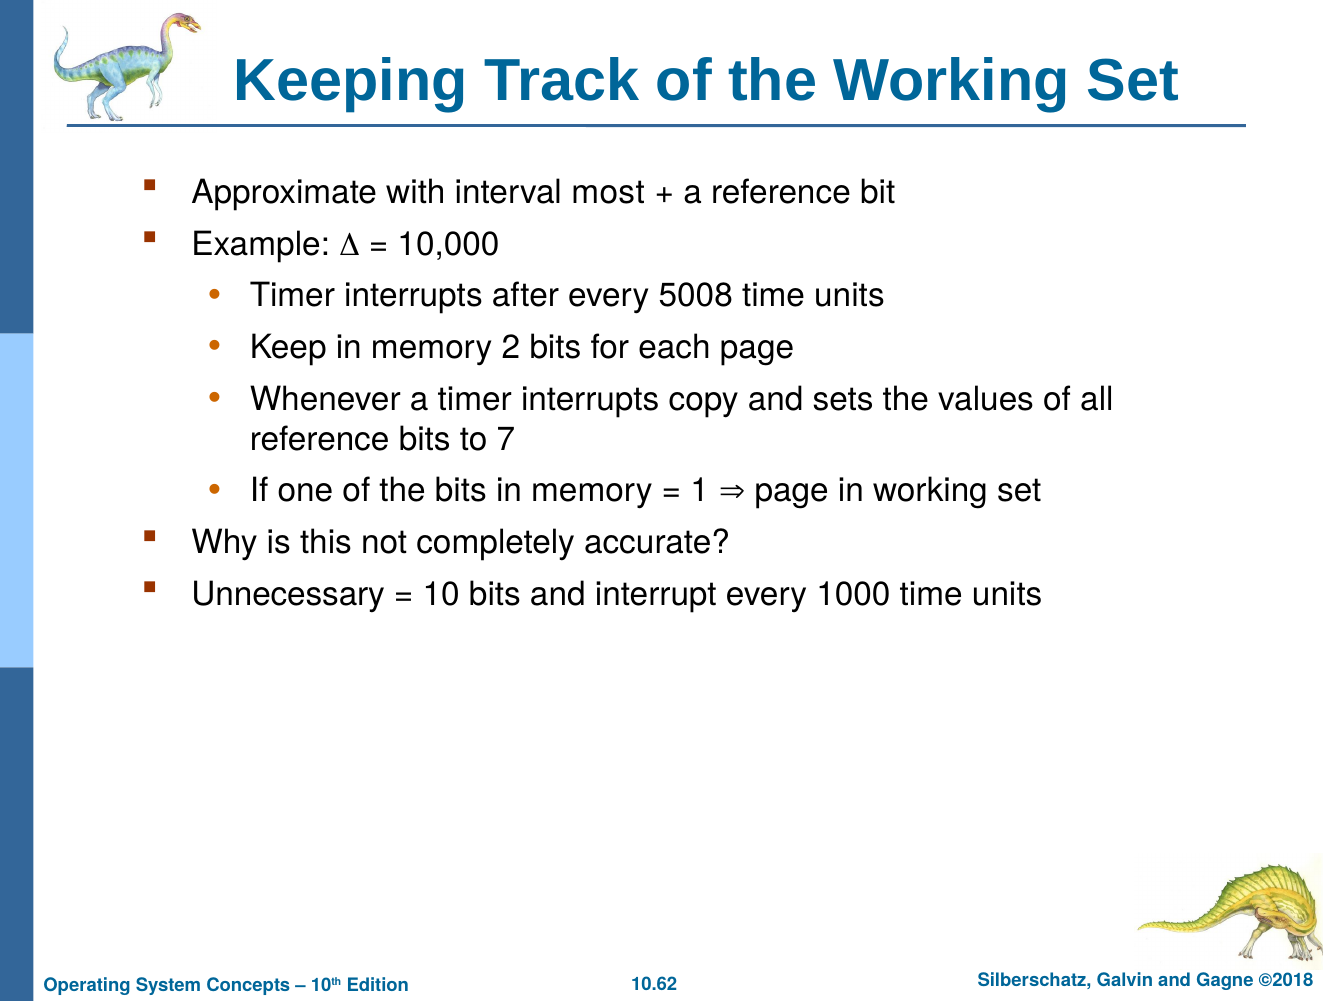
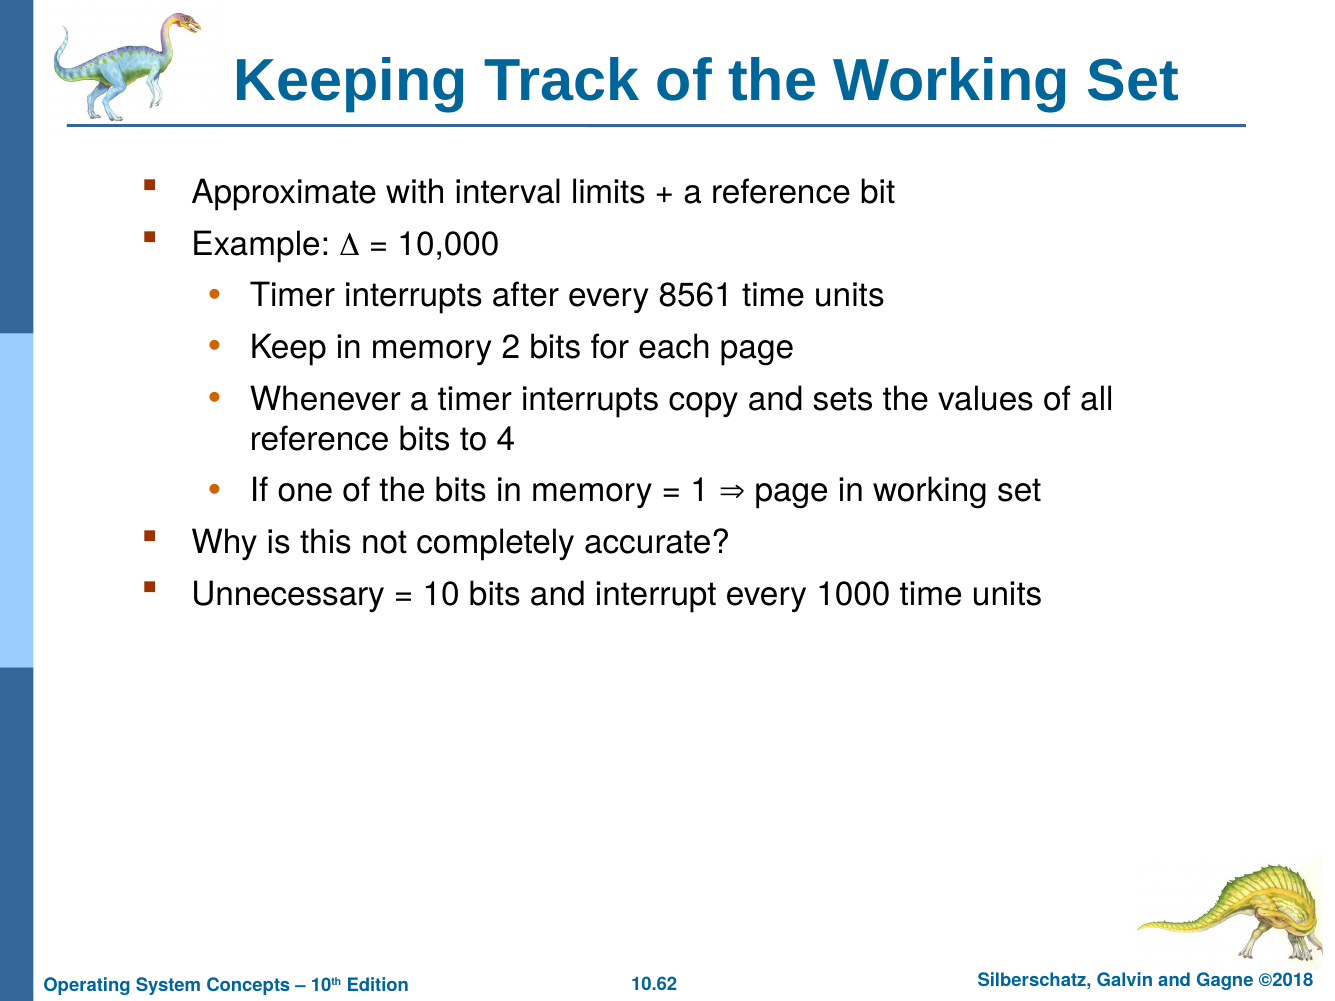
most: most -> limits (608, 192)
5008: 5008 -> 8561 (696, 296)
7: 7 -> 4 (506, 439)
